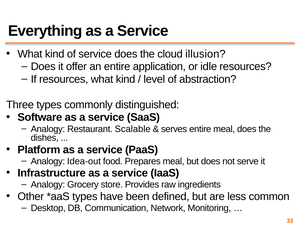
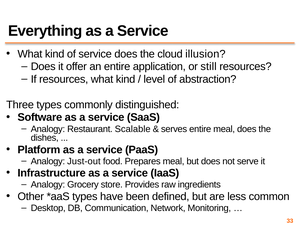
idle: idle -> still (209, 66)
Idea-out: Idea-out -> Just-out (84, 161)
